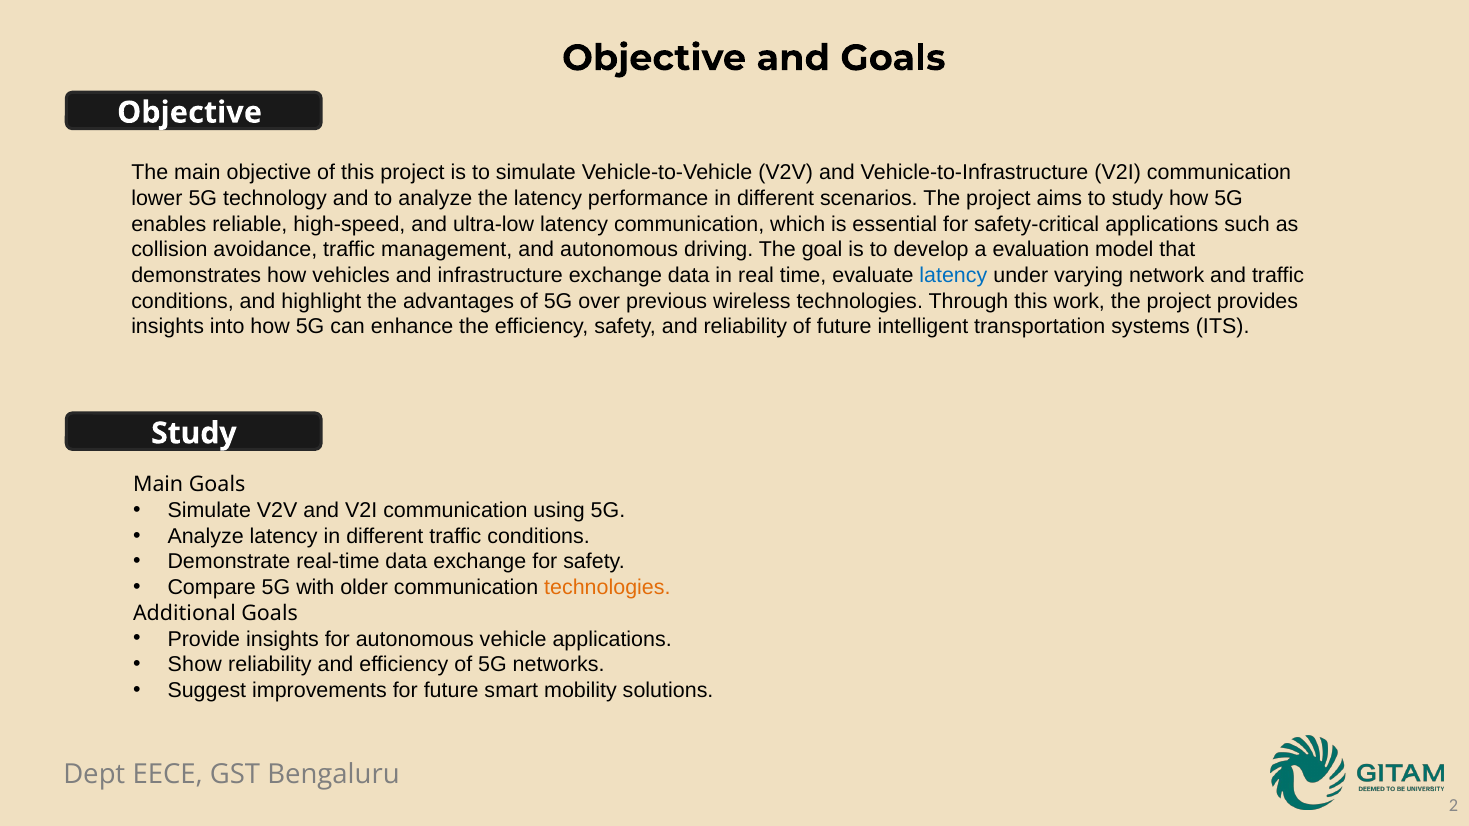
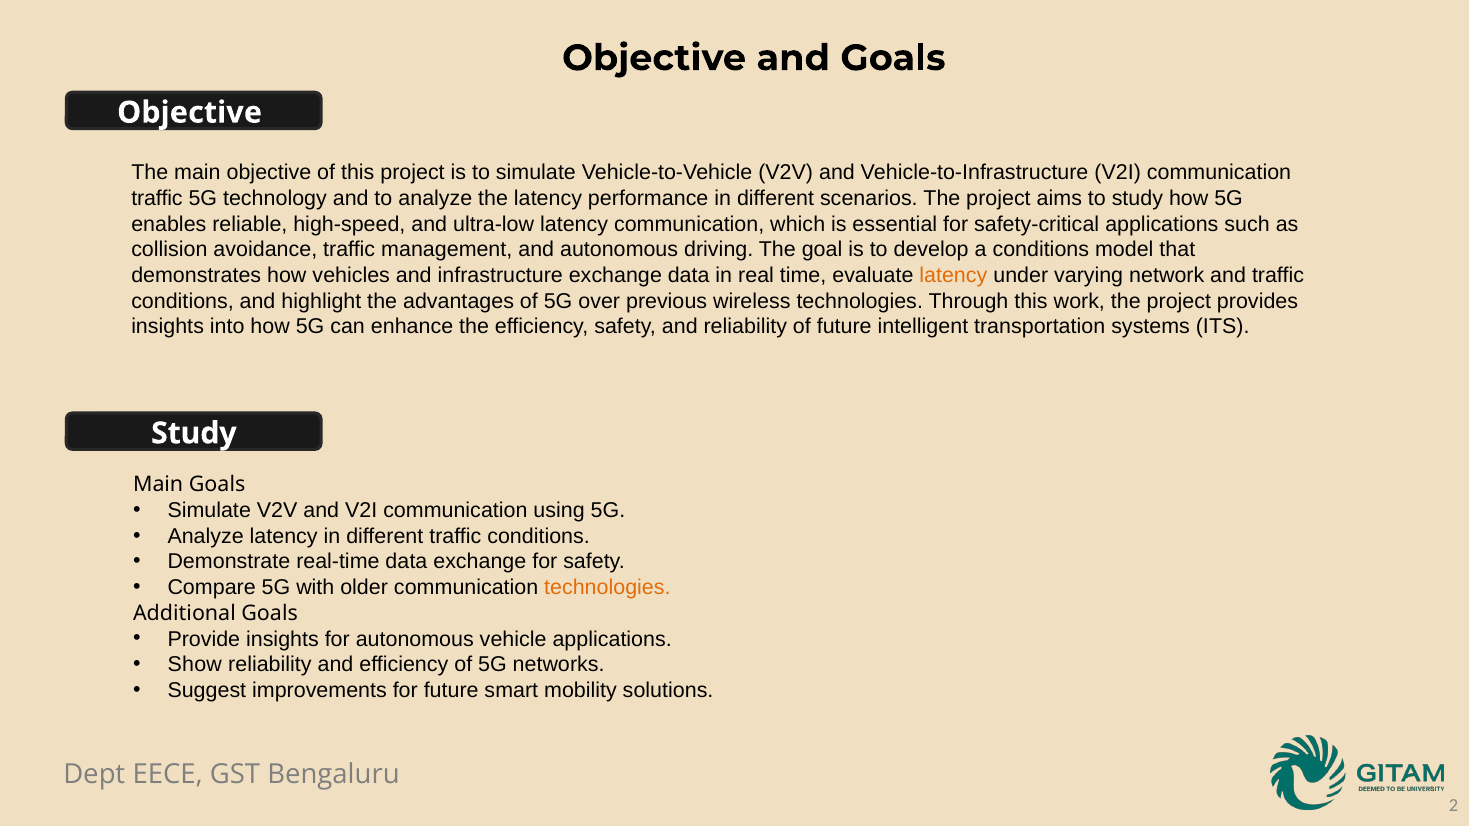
lower: lower -> traffic (157, 198)
a evaluation: evaluation -> conditions (1041, 250)
latency colour: blue -> orange (953, 275)
